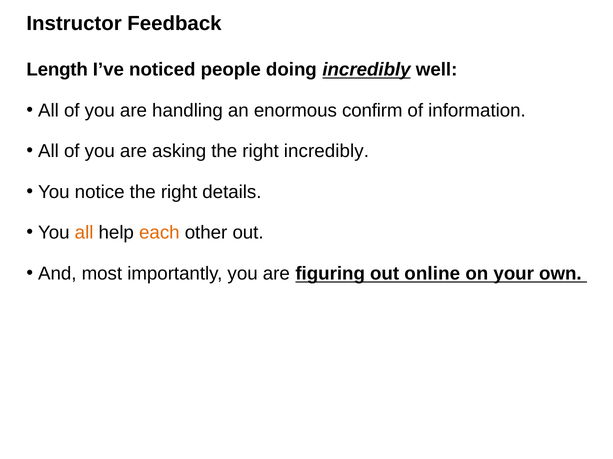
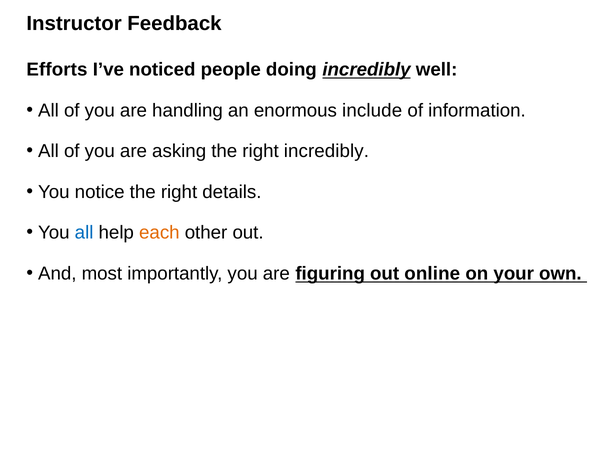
Length: Length -> Efforts (57, 70)
confirm: confirm -> include (372, 111)
all colour: orange -> blue (84, 233)
